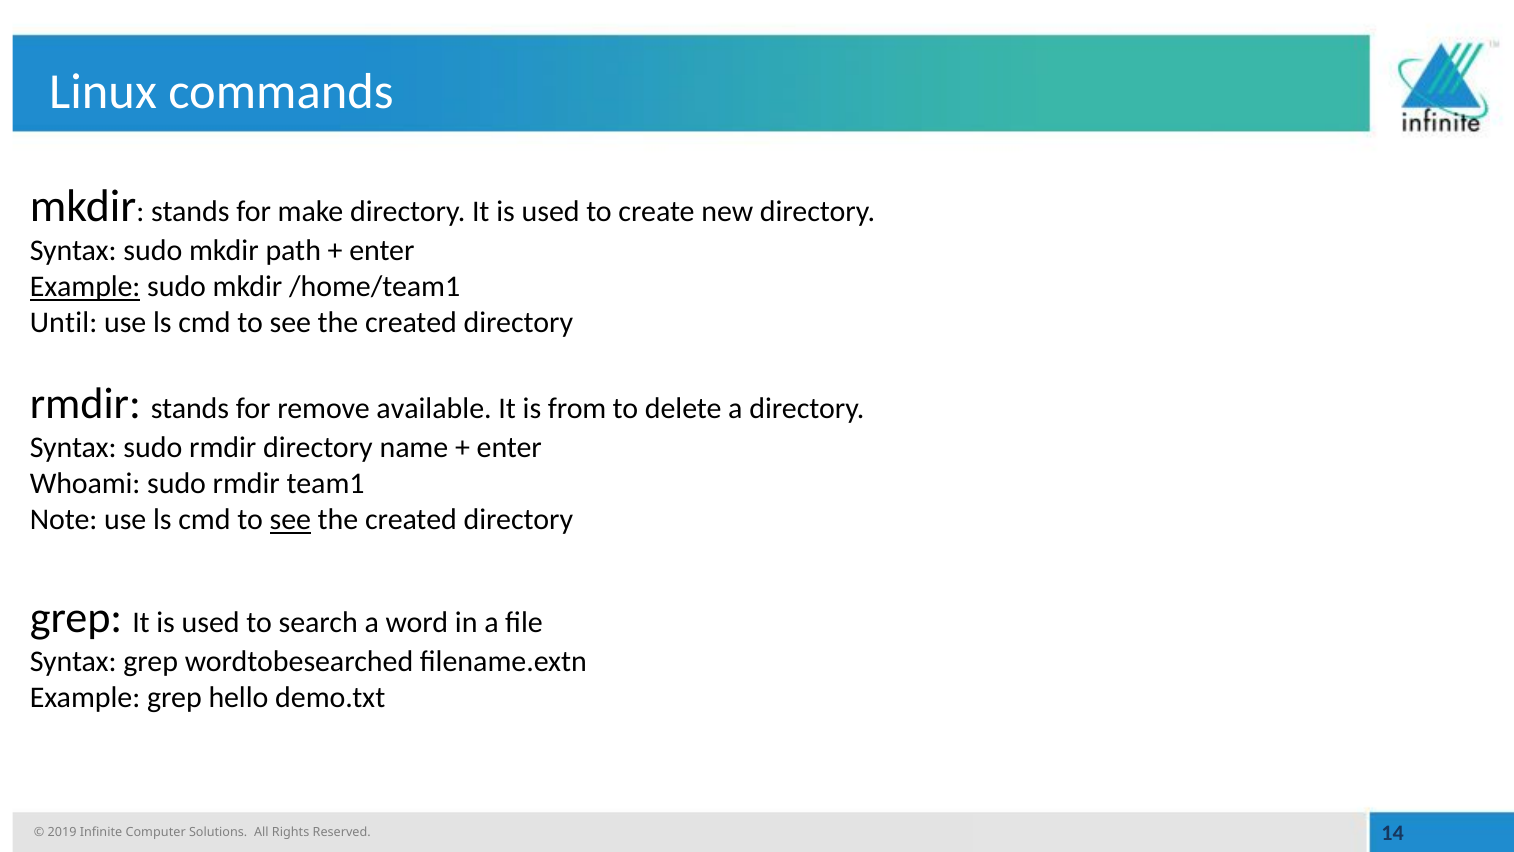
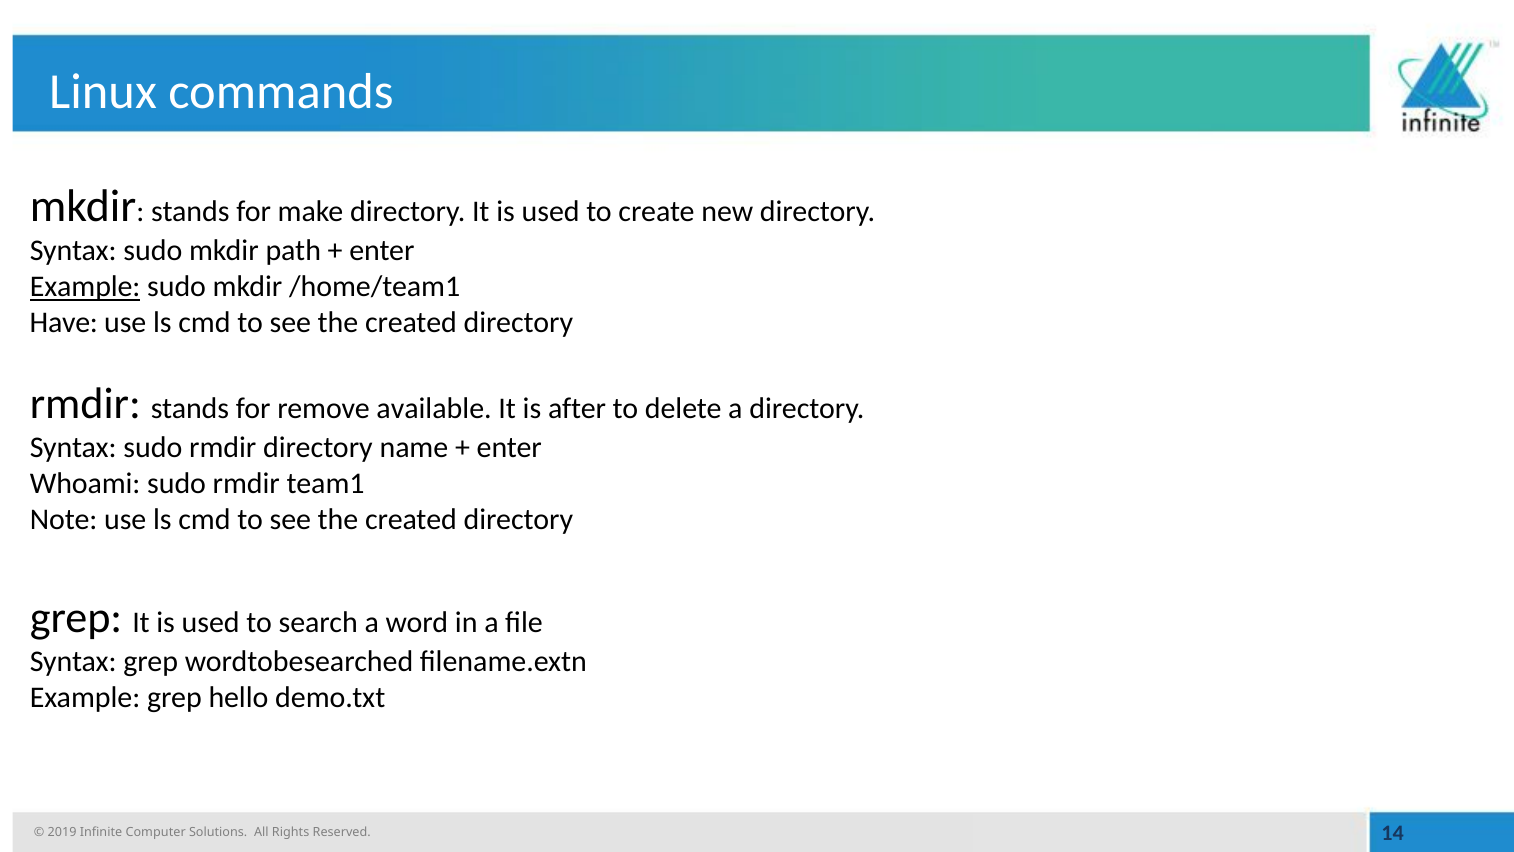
Until: Until -> Have (64, 323)
from: from -> after (577, 409)
see underline: present -> none (290, 520)
